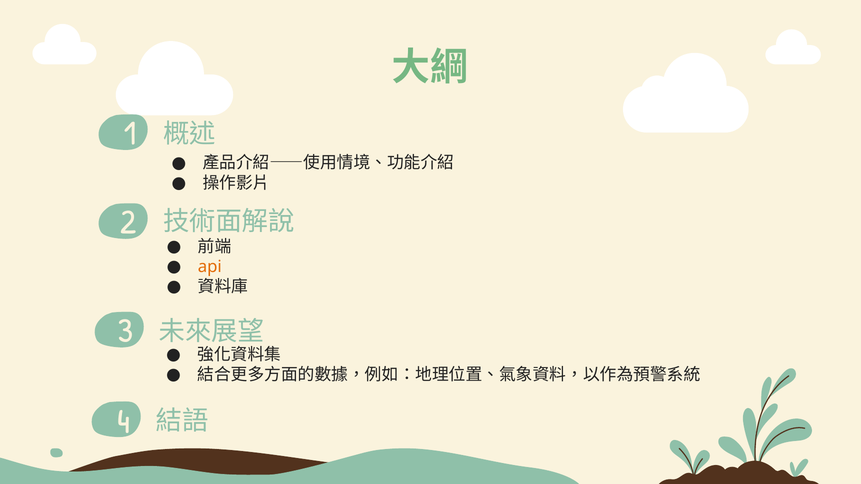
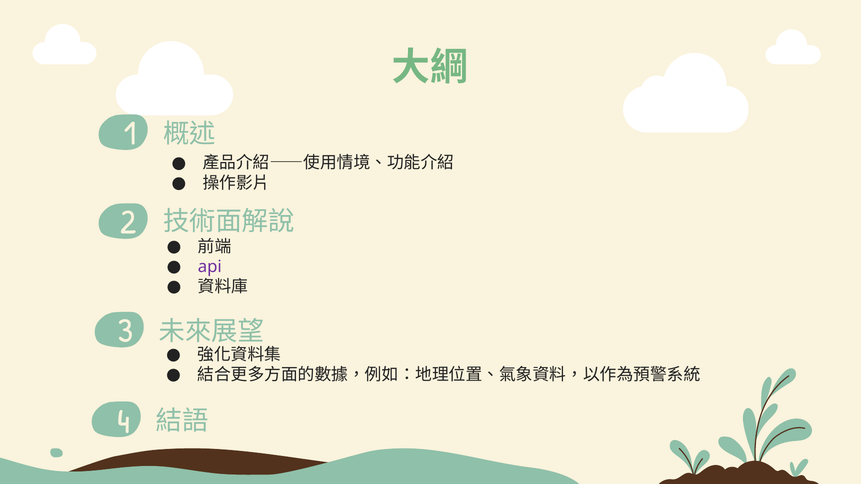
api colour: orange -> purple (210, 267)
